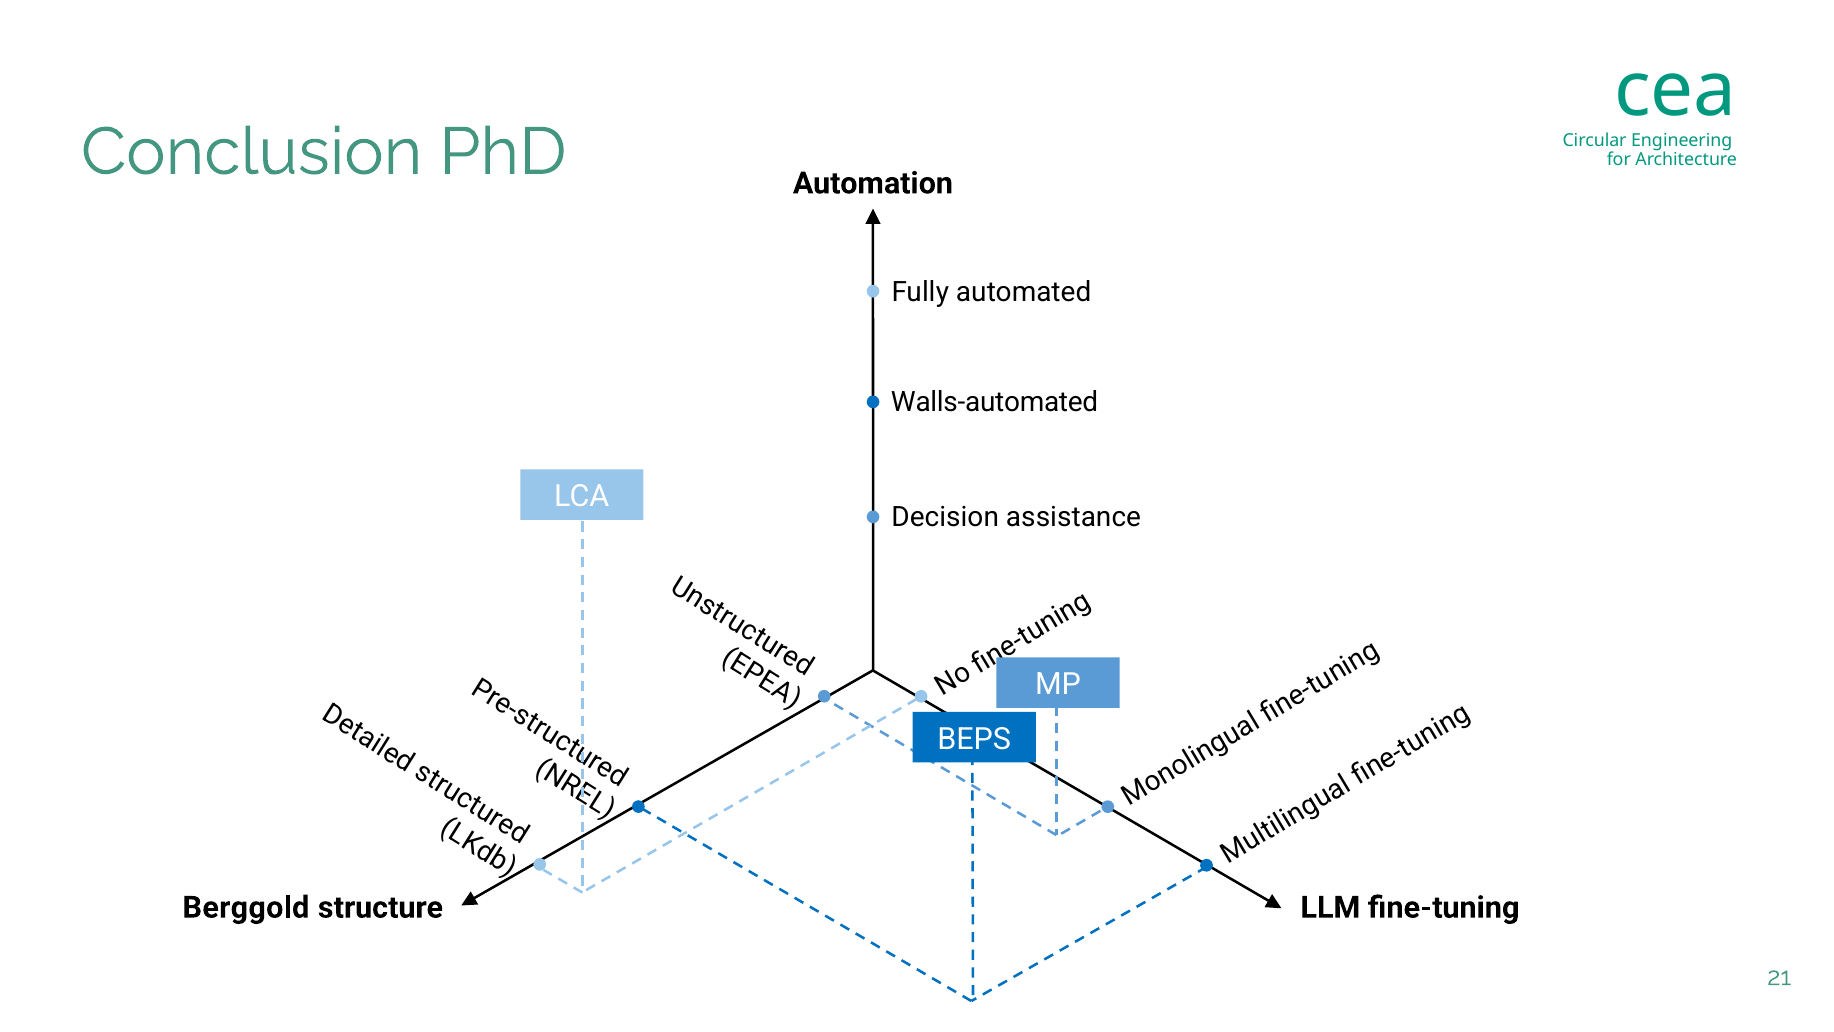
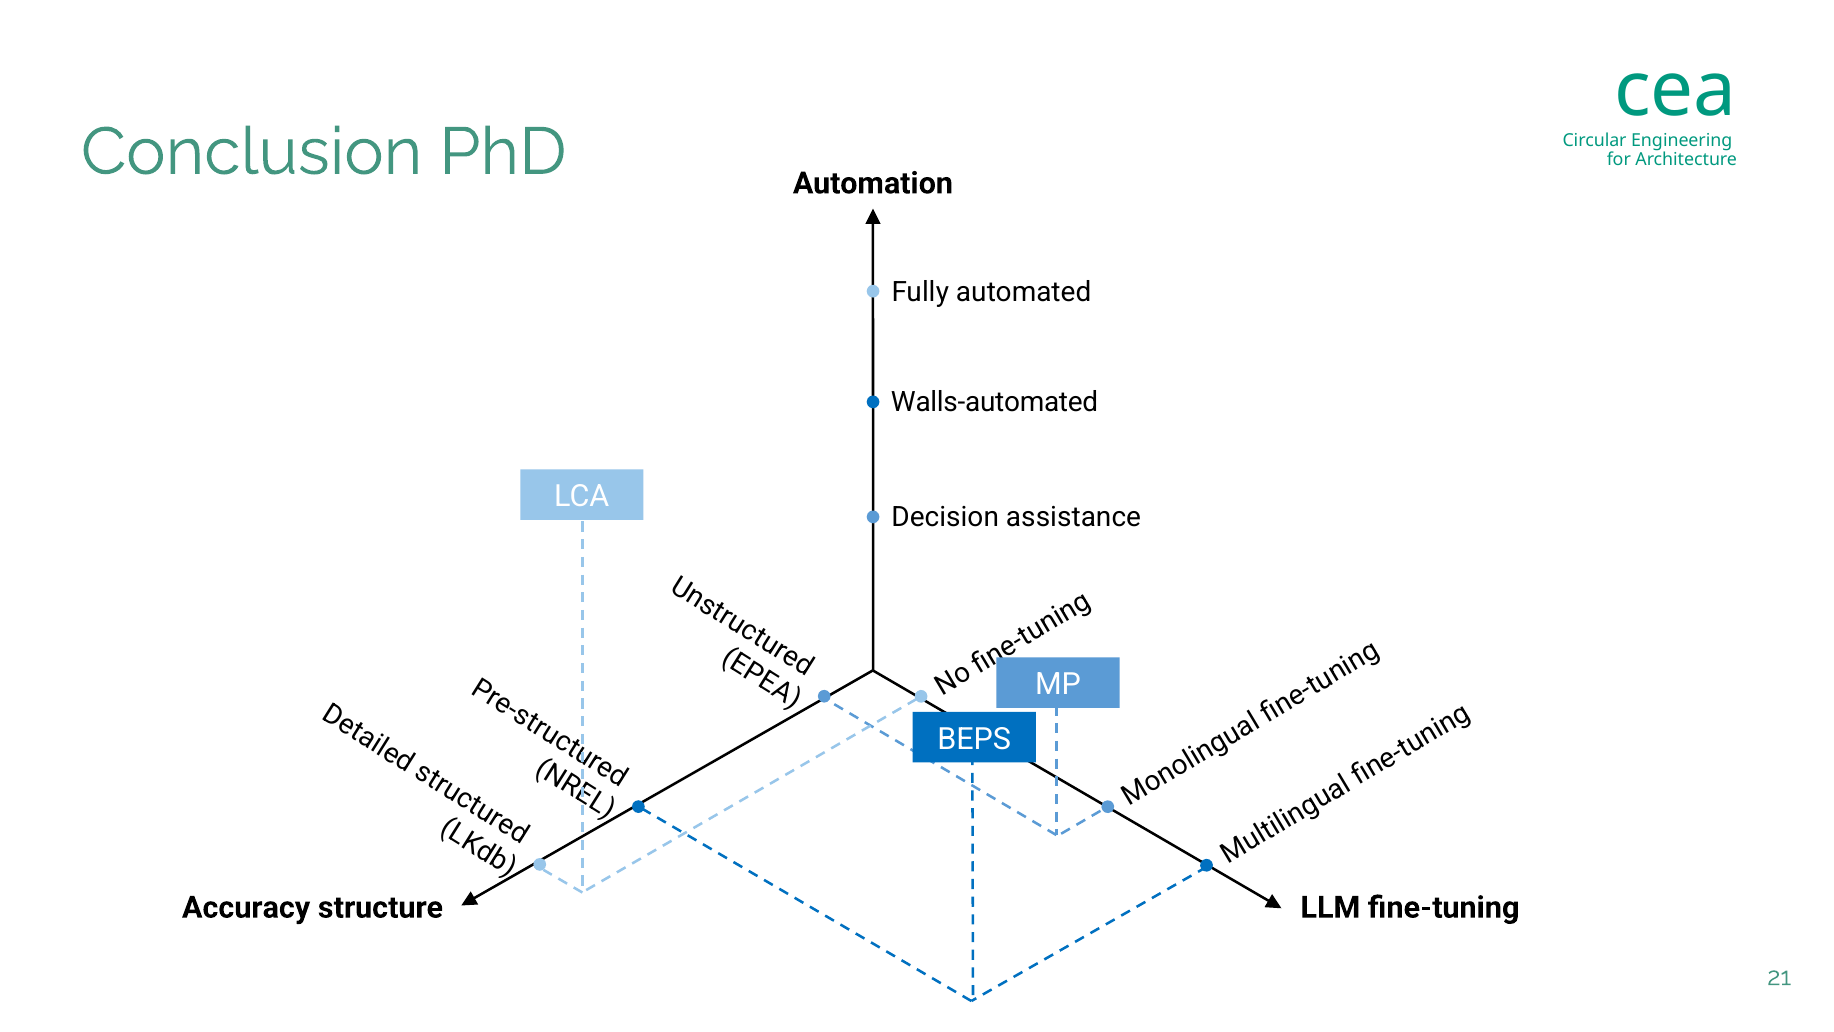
Berggold: Berggold -> Accuracy (246, 907)
